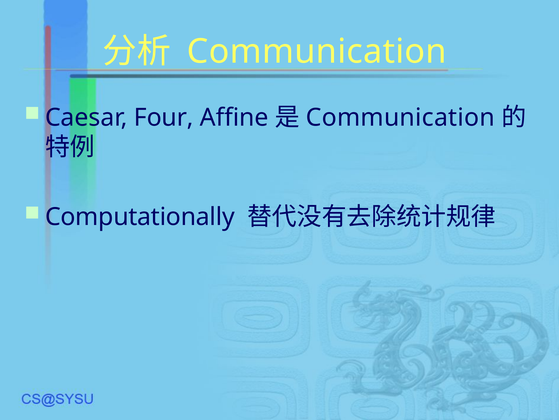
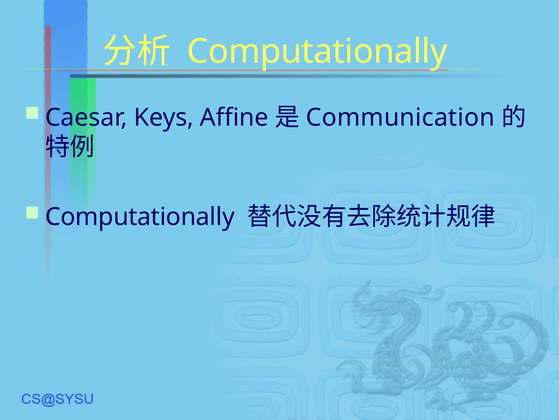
Communication: Communication -> Computationally (317, 51)
Four: Four -> Keys (164, 117)
